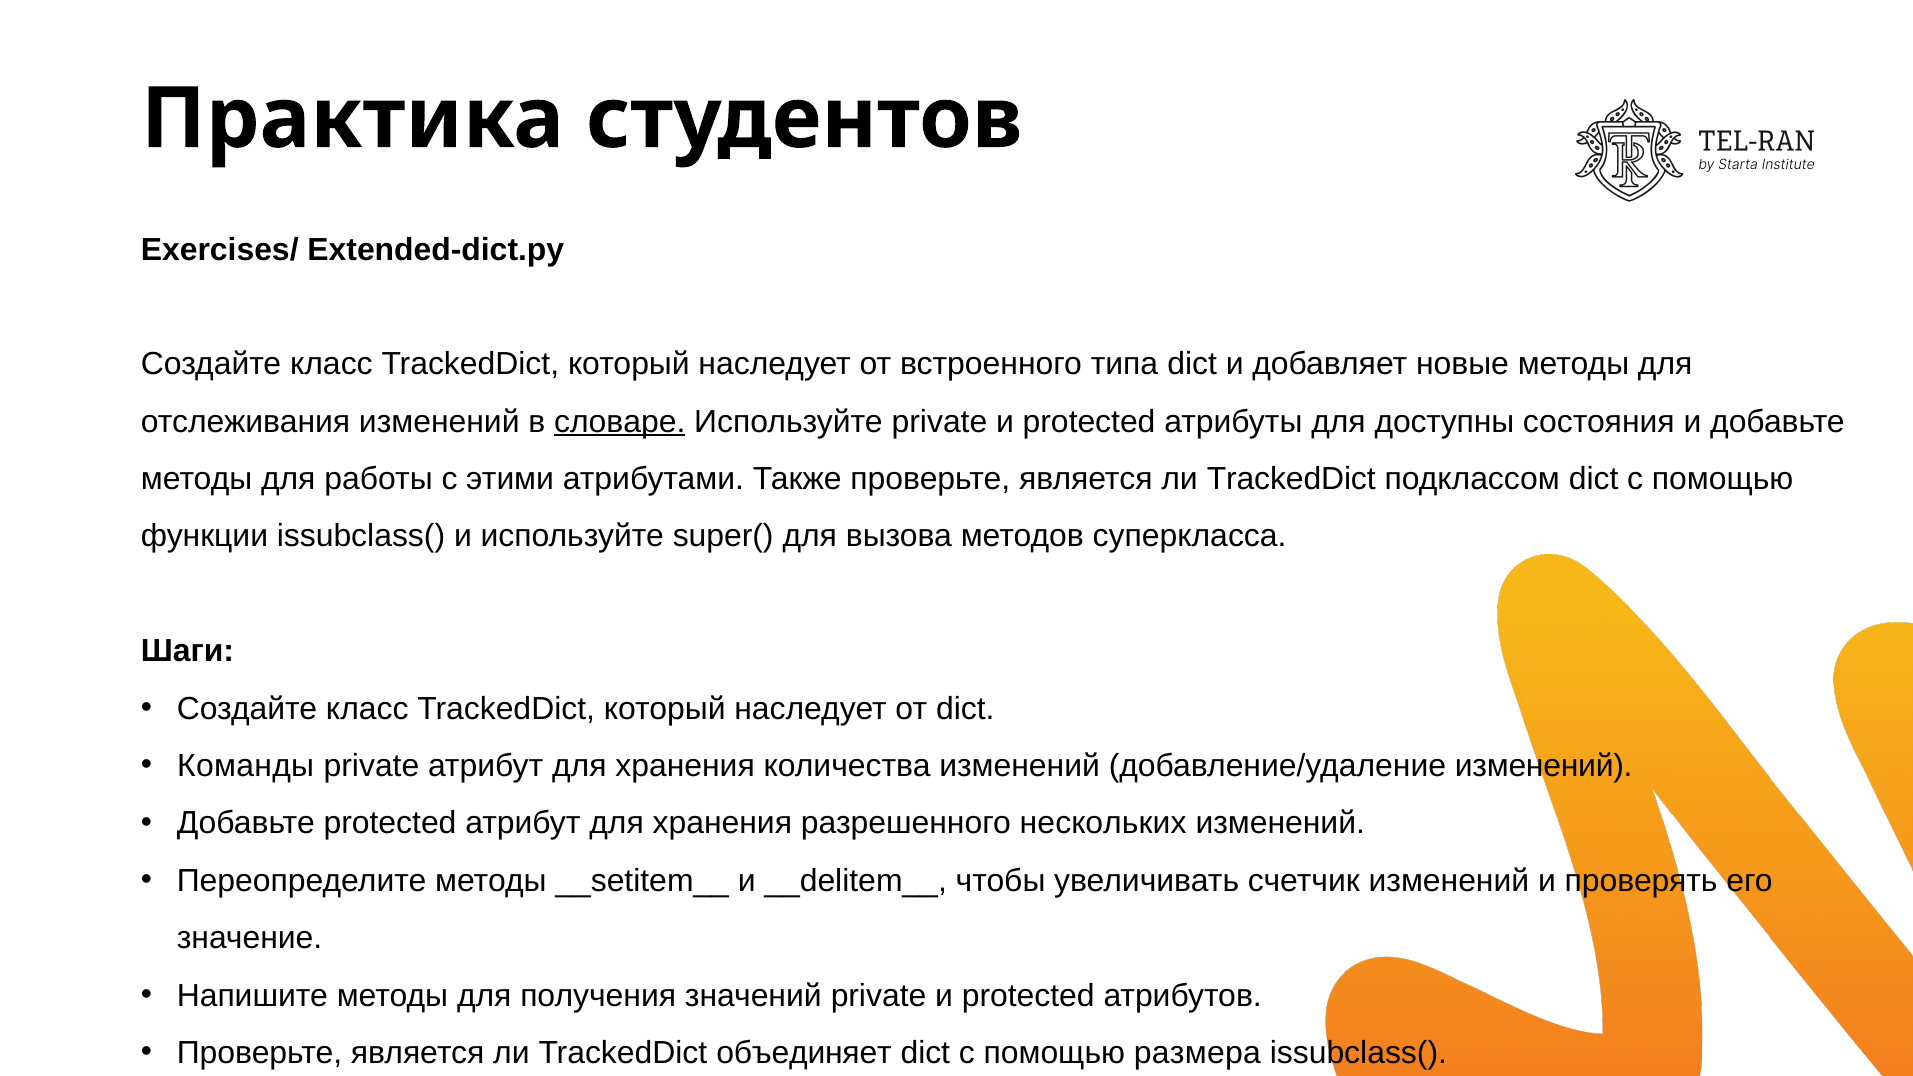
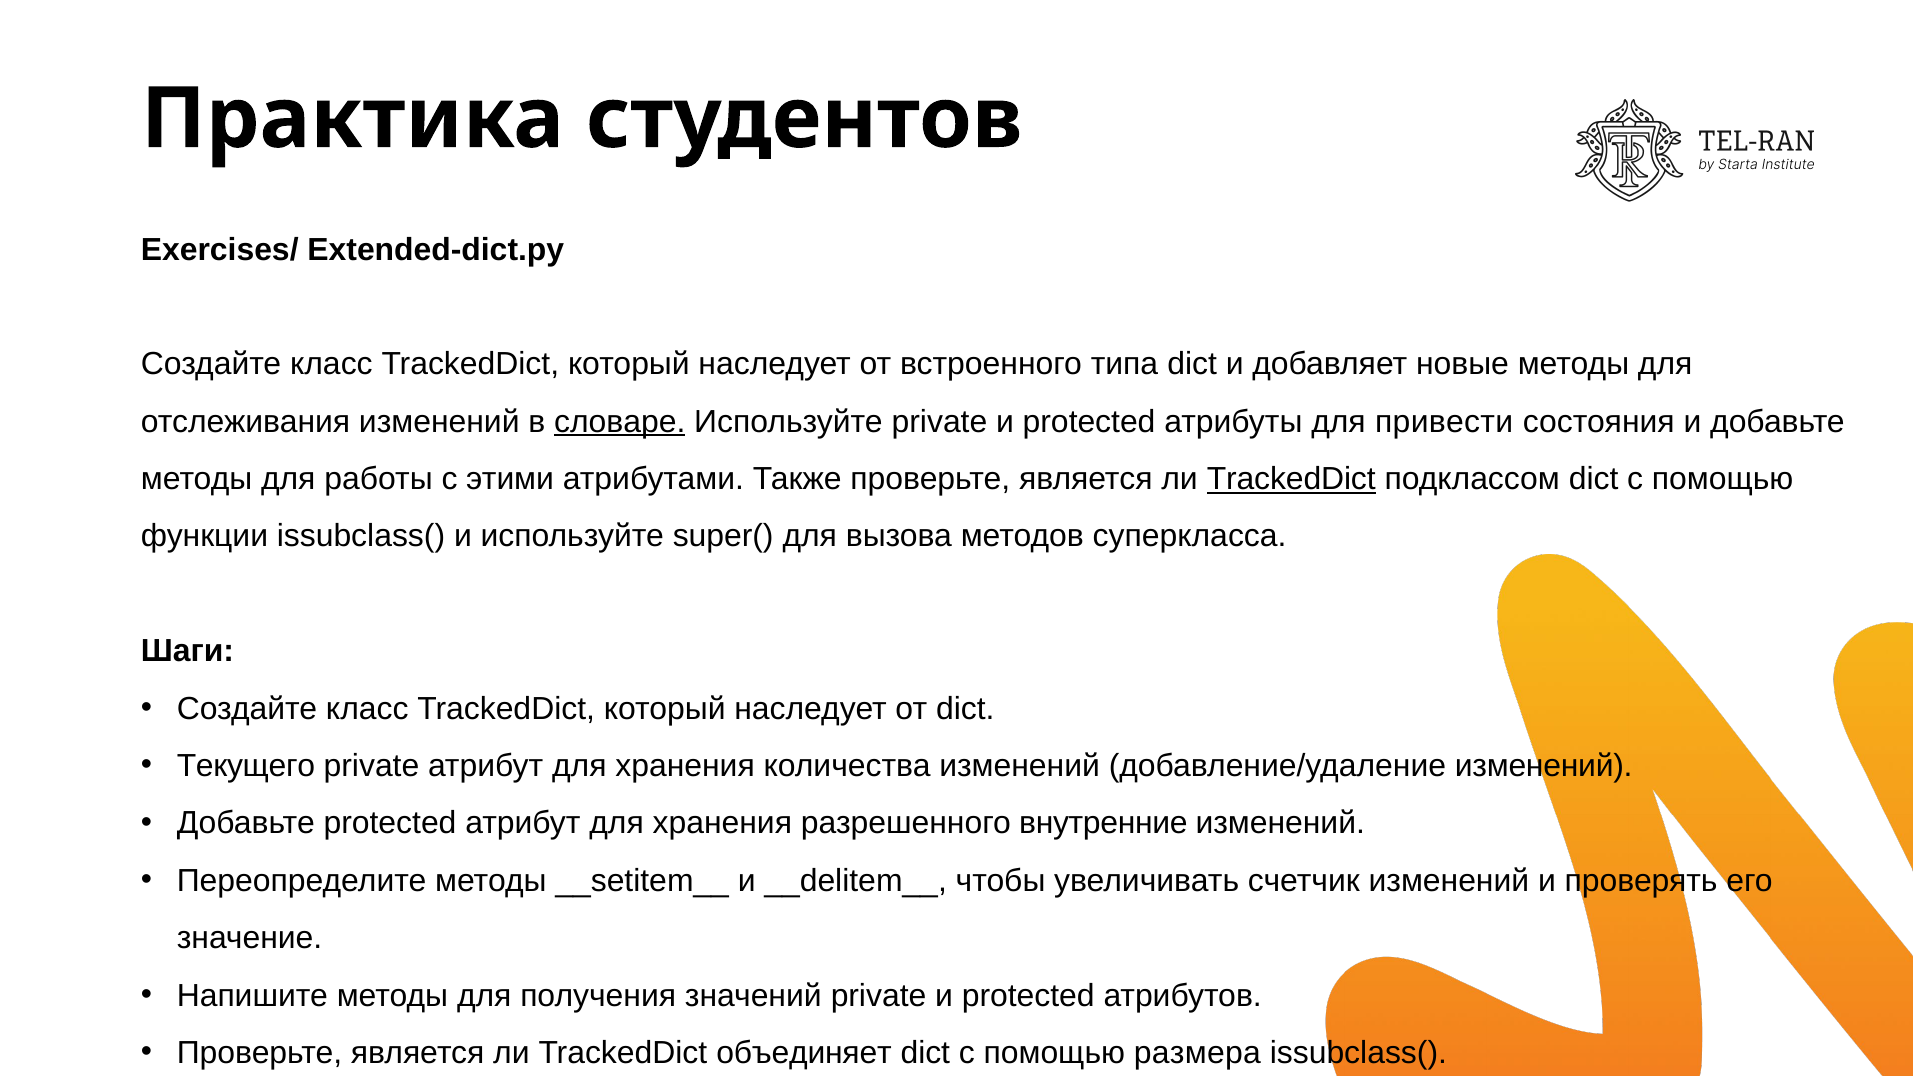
доступны: доступны -> привести (1444, 422)
TrackedDict underline: none -> present (1291, 479)
Команды: Команды -> Текущего (246, 766)
нескольких: нескольких -> внутренние (1103, 823)
